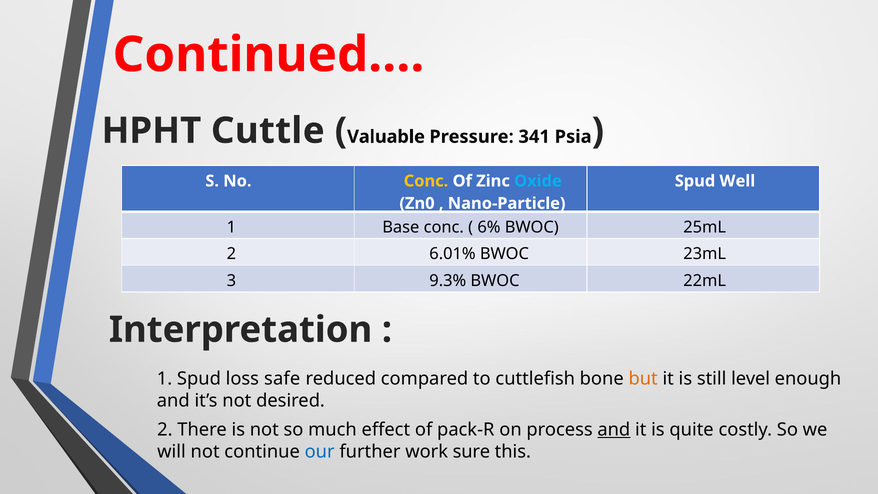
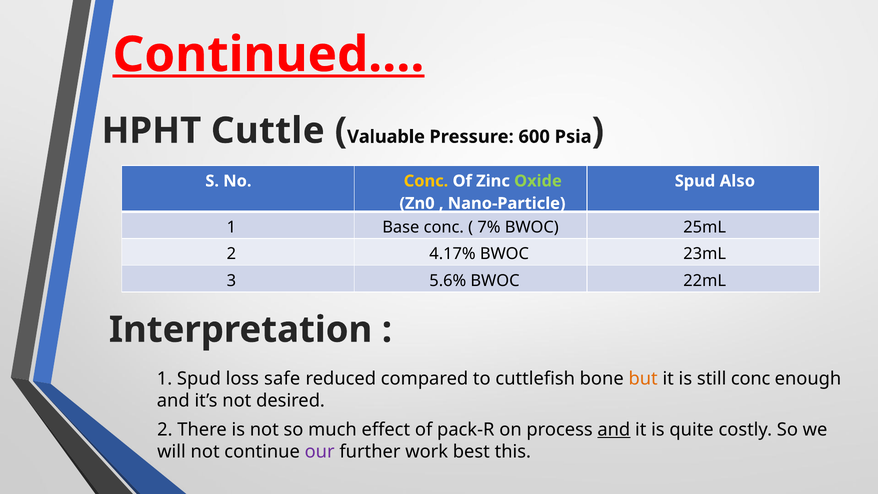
Continued… underline: none -> present (268, 55)
341: 341 -> 600 (534, 137)
Oxide colour: light blue -> light green (538, 181)
Well: Well -> Also (737, 181)
6%: 6% -> 7% (489, 227)
6.01%: 6.01% -> 4.17% (452, 254)
9.3%: 9.3% -> 5.6% (448, 280)
still level: level -> conc (751, 379)
our colour: blue -> purple (320, 451)
sure: sure -> best (471, 451)
